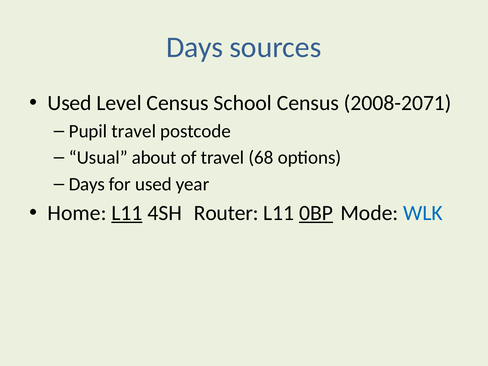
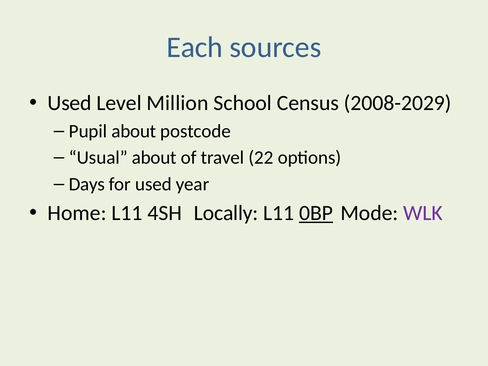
Days: Days -> Each (195, 47)
Level Census: Census -> Million (178, 103)
2008-2071: 2008-2071 -> 2008-2029 (398, 103)
Pupil travel: travel -> about (134, 131)
68: 68 -> 22 (261, 158)
L11 underline: present -> none (127, 213)
Router: Router -> Locally (226, 213)
WLK colour: blue -> purple (423, 213)
